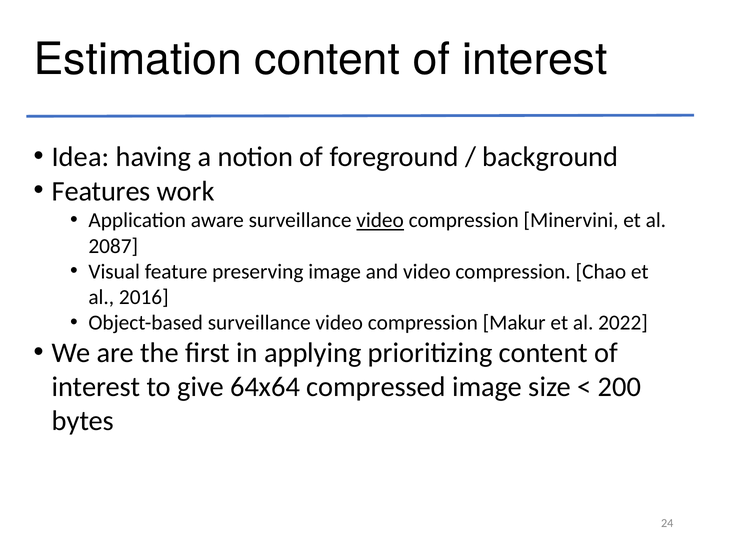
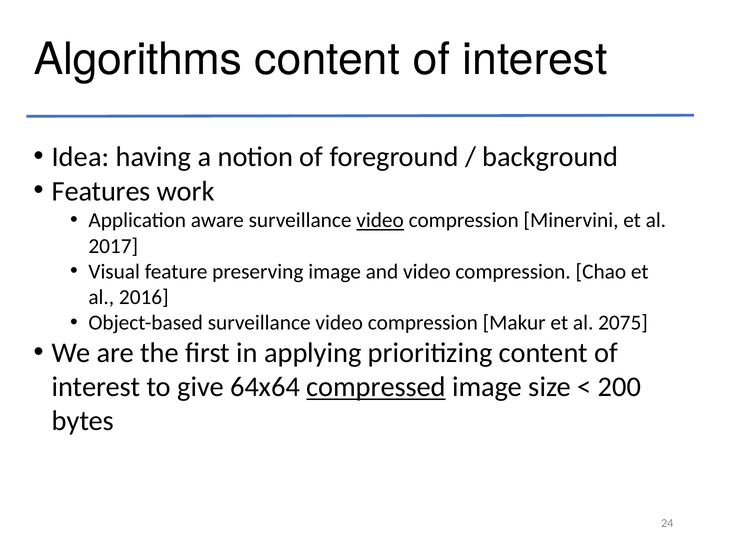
Estimation: Estimation -> Algorithms (138, 59)
2087: 2087 -> 2017 (113, 246)
2022: 2022 -> 2075 (623, 323)
compressed underline: none -> present (376, 387)
